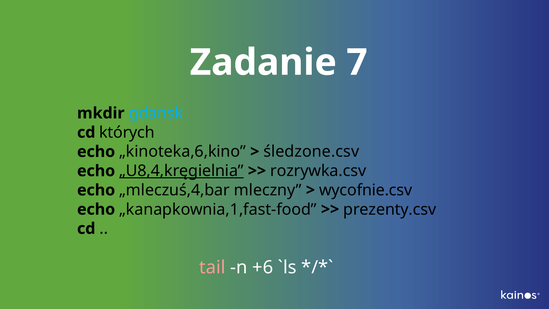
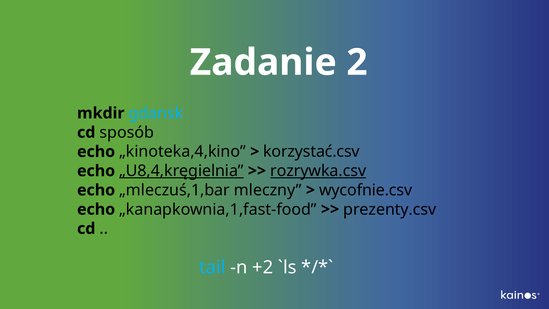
7: 7 -> 2 (357, 62)
których: których -> sposób (127, 132)
„kinoteka,6,kino: „kinoteka,6,kino -> „kinoteka,4,kino (183, 152)
śledzone.csv: śledzone.csv -> korzystać.csv (311, 152)
rozrywka.csv underline: none -> present (318, 171)
„mleczuś,4,bar: „mleczuś,4,bar -> „mleczuś,1,bar (175, 190)
tail colour: pink -> light blue (212, 267)
+6: +6 -> +2 (263, 267)
